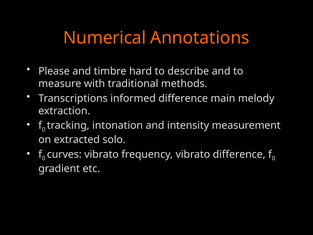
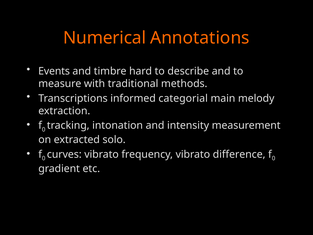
Please: Please -> Events (54, 71)
informed difference: difference -> categorial (183, 98)
